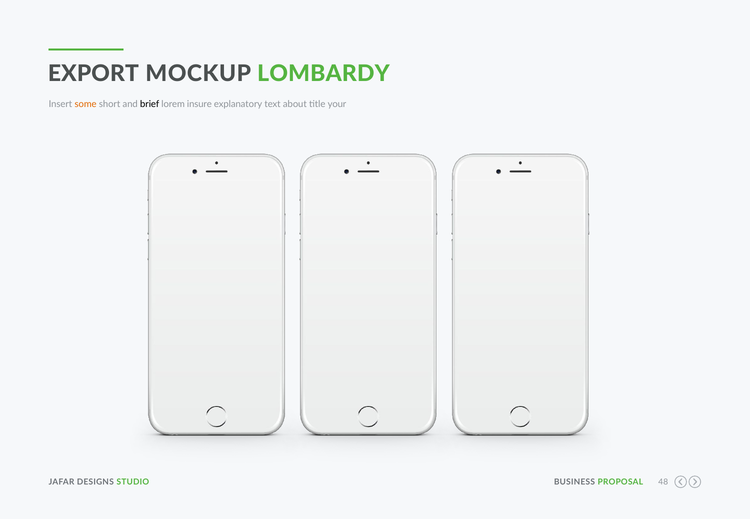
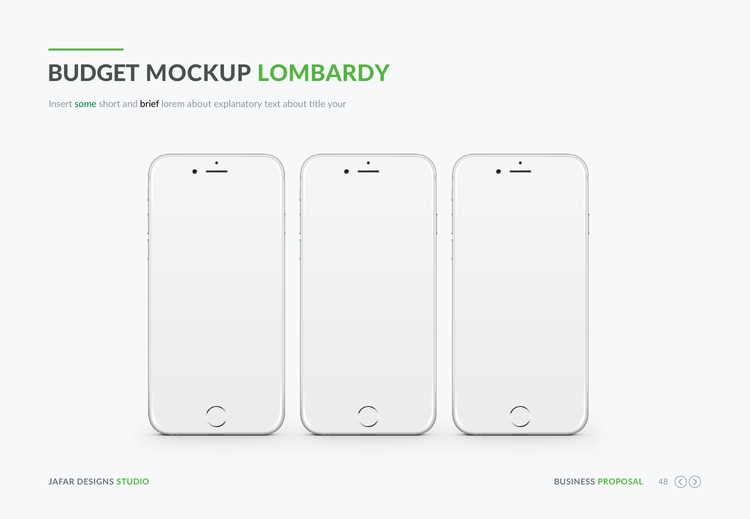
EXPORT: EXPORT -> BUDGET (94, 74)
some colour: orange -> green (86, 104)
lorem insure: insure -> about (199, 104)
